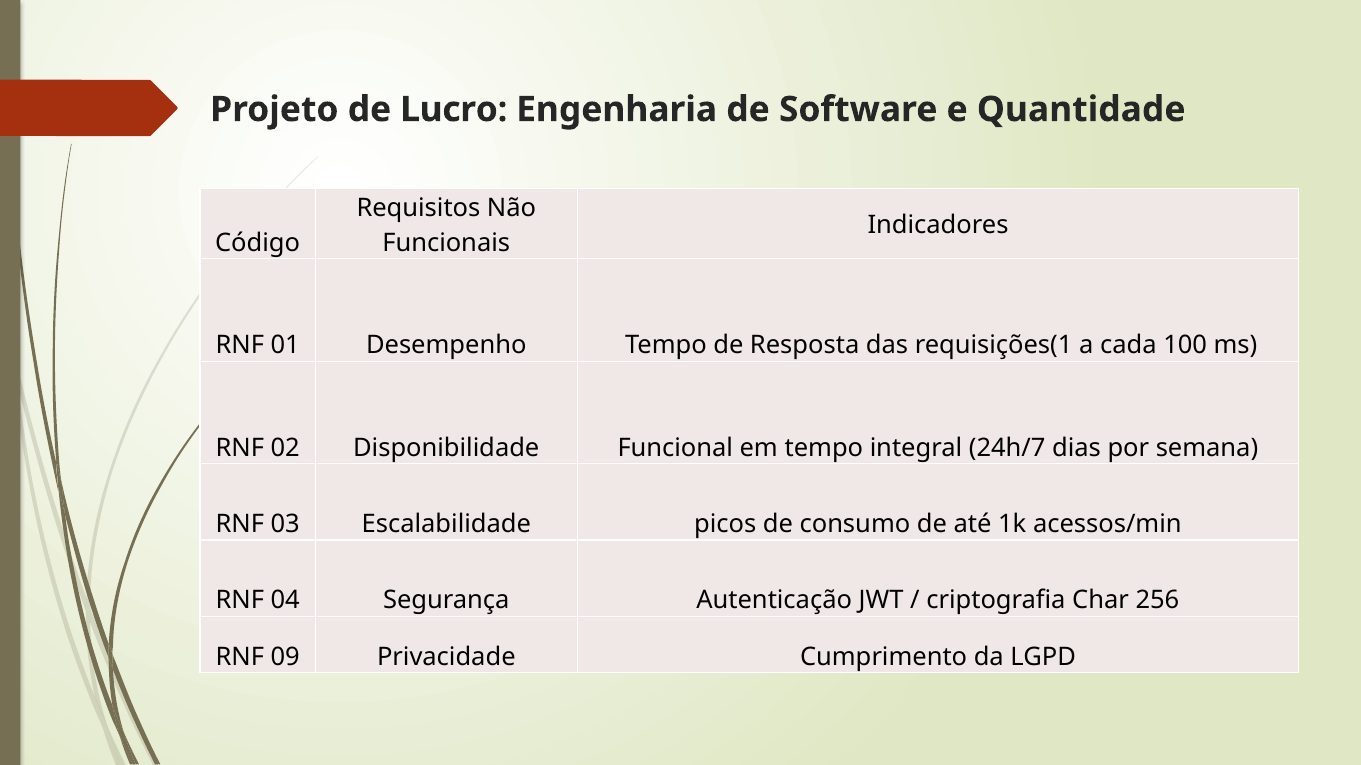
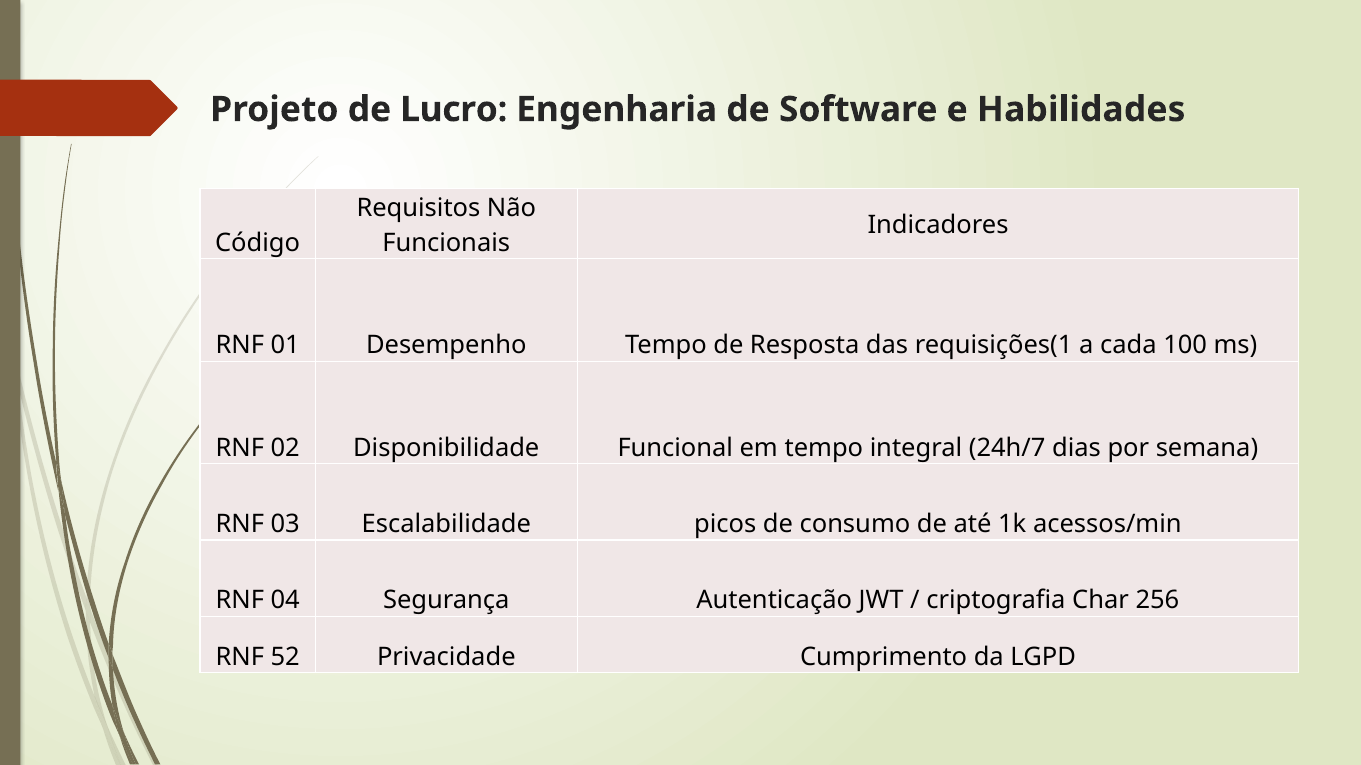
Quantidade: Quantidade -> Habilidades (1081, 110)
09: 09 -> 52 (285, 657)
